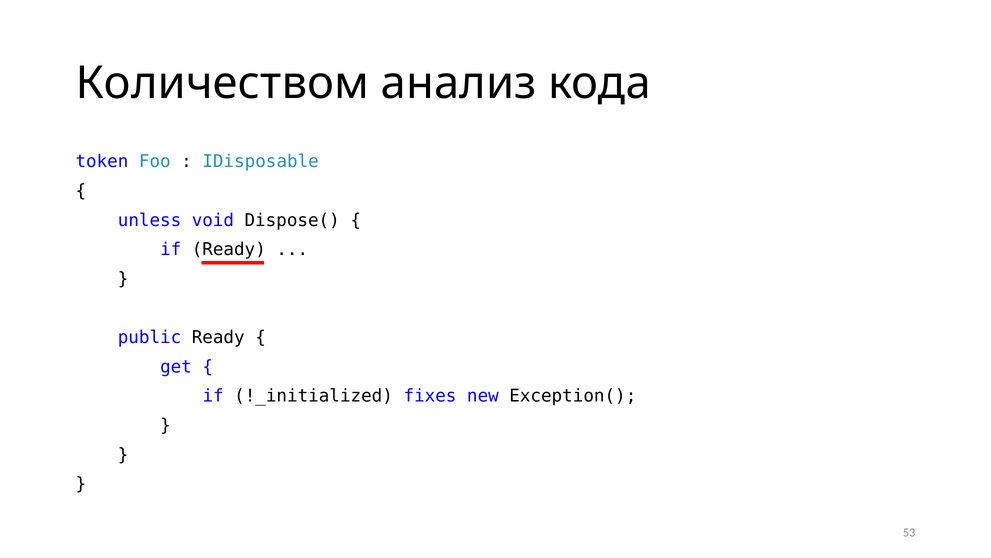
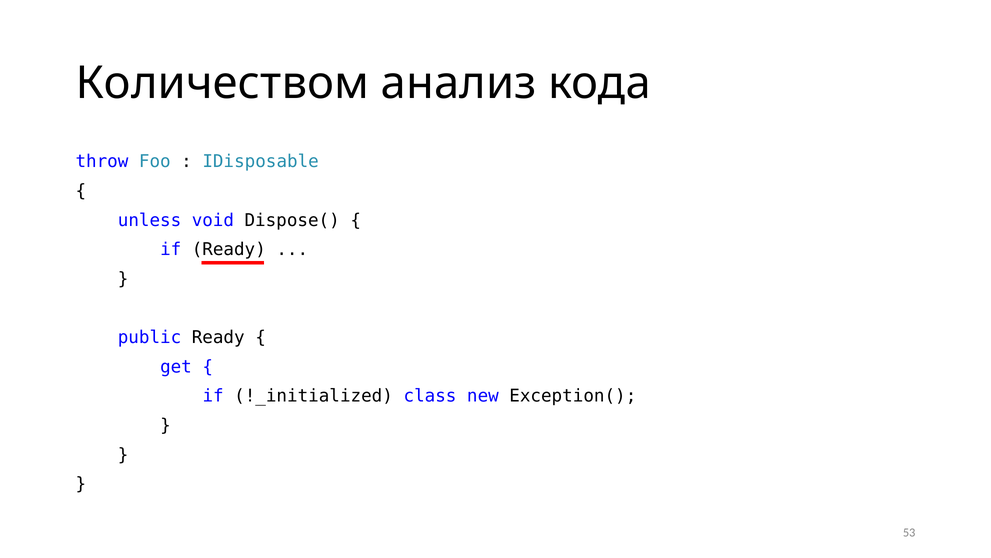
token: token -> throw (102, 161)
fixes: fixes -> class (430, 396)
